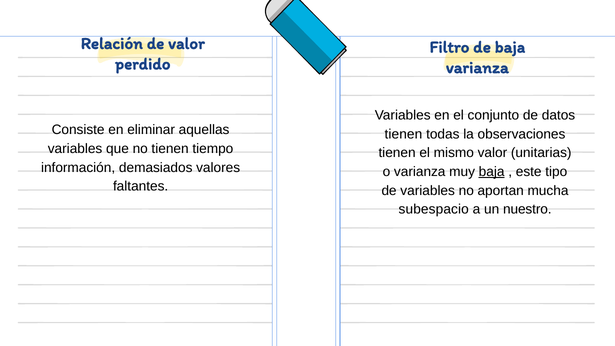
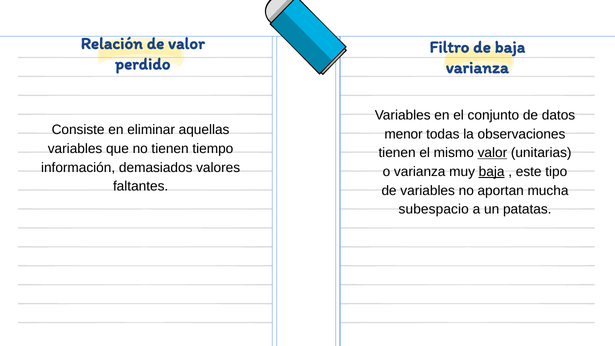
tienen: tienen -> menor (404, 134)
valor underline: none -> present (492, 153)
nuestro: nuestro -> patatas (527, 209)
